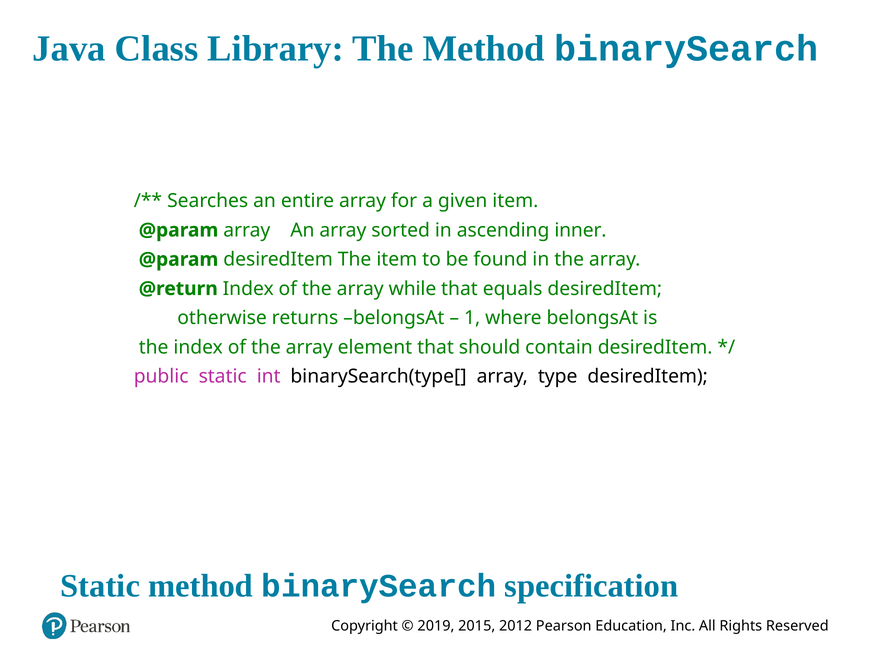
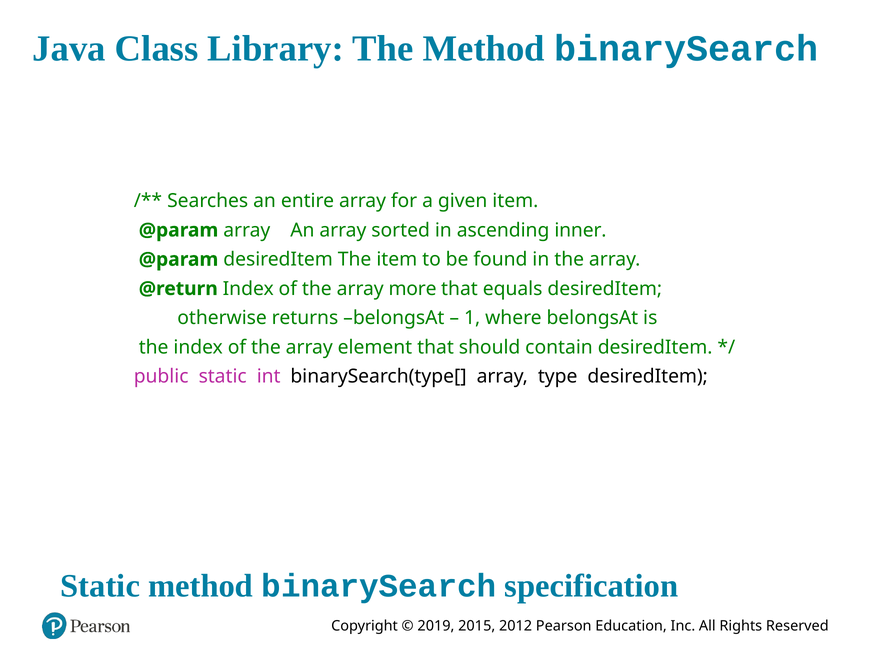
while: while -> more (413, 288)
